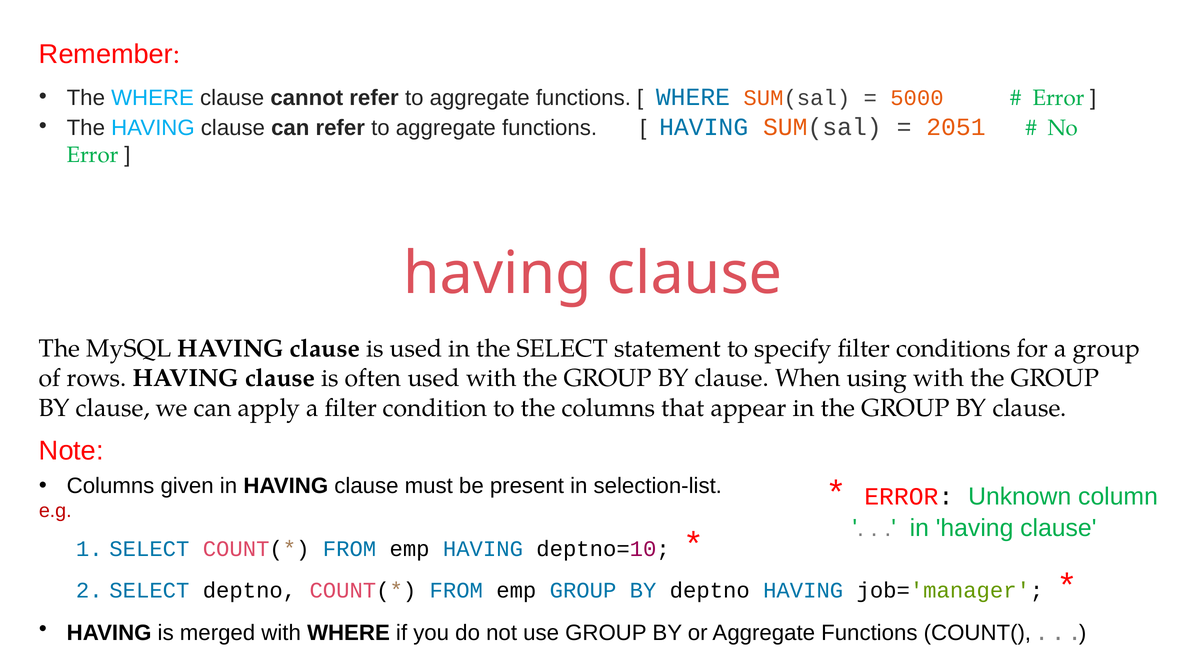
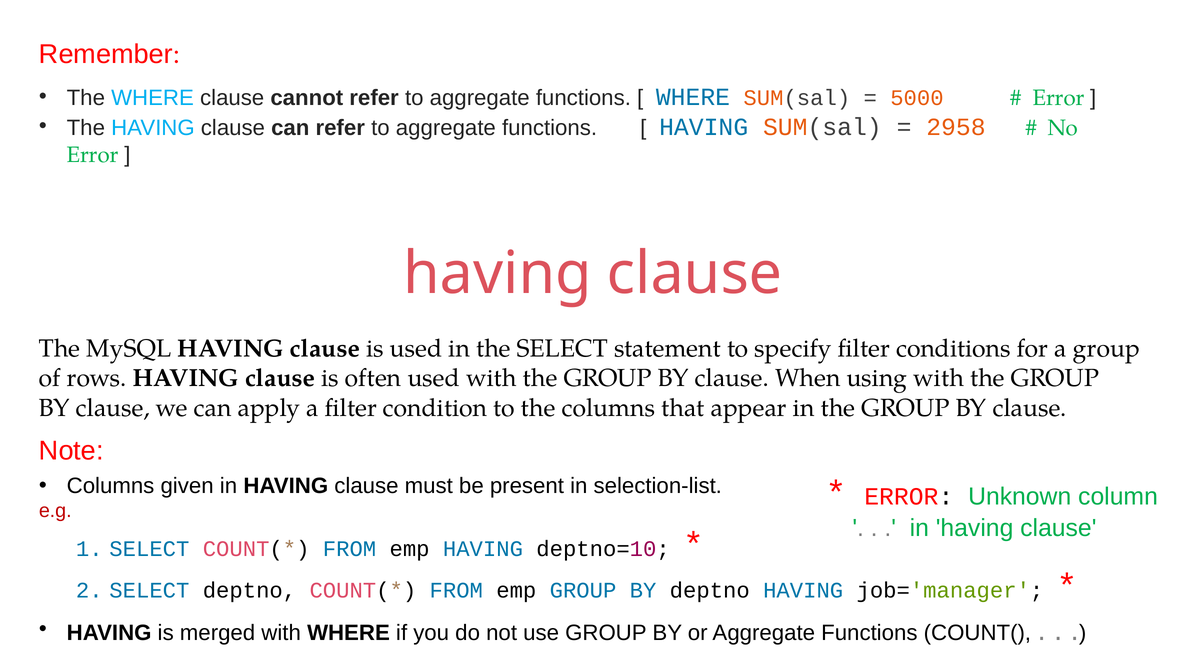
2051: 2051 -> 2958 (956, 127)
